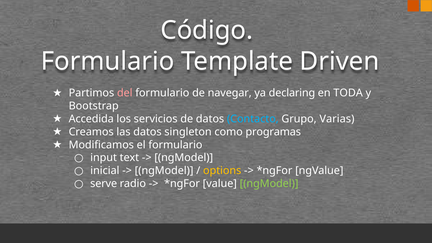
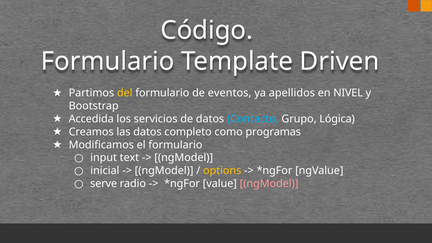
del colour: pink -> yellow (125, 93)
navegar: navegar -> eventos (230, 93)
declaring: declaring -> apellidos (292, 93)
TODA: TODA -> NIVEL (348, 93)
Varias: Varias -> Lógica (337, 119)
singleton: singleton -> completo (188, 132)
ngModel colour: light green -> pink (269, 184)
